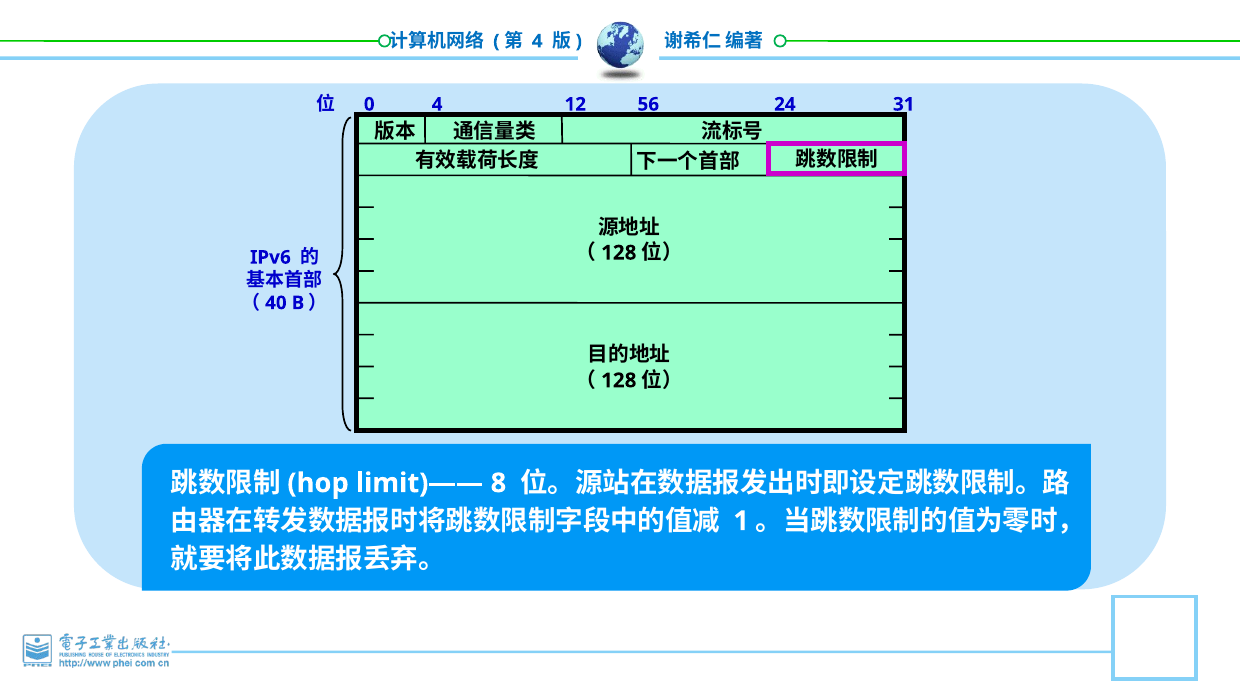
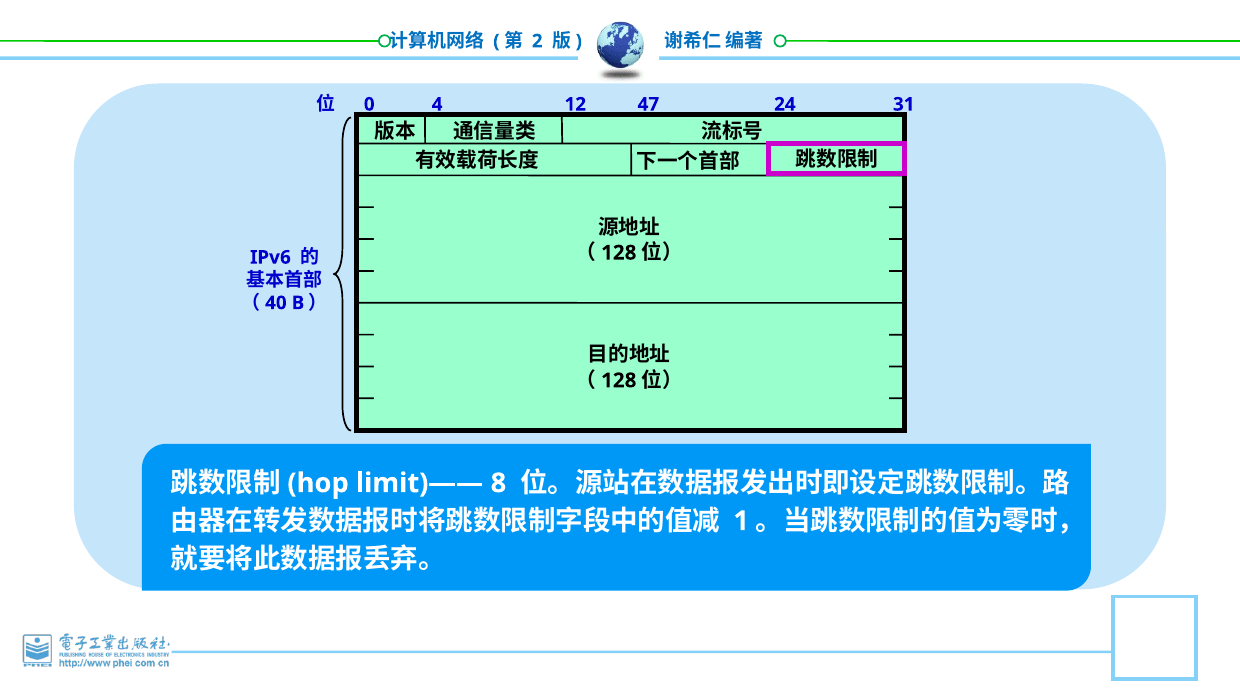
4: 4 -> 2 (537, 41)
56: 56 -> 47 (648, 104)
